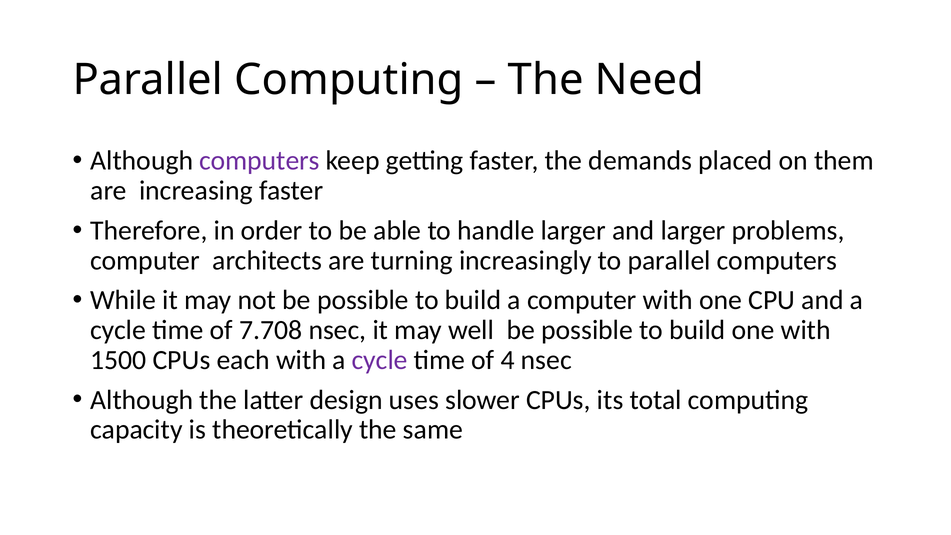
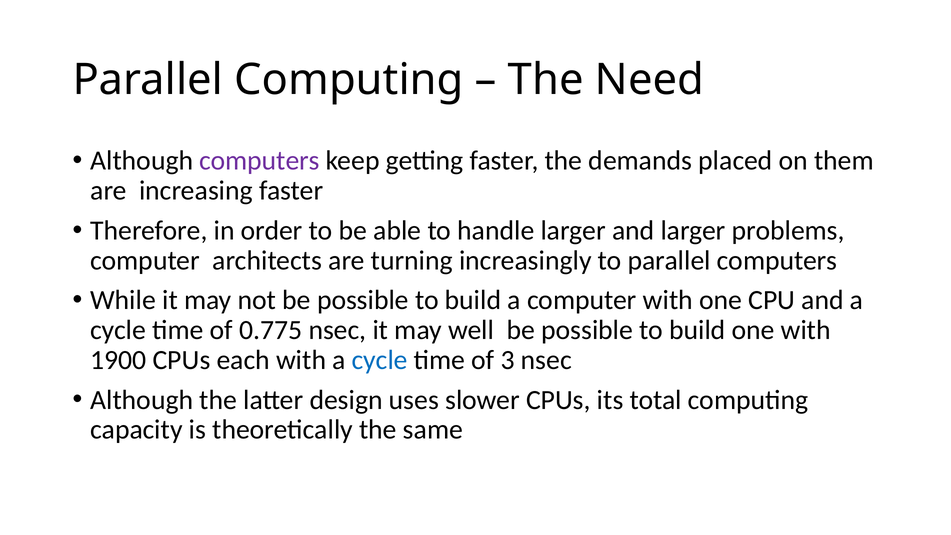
7.708: 7.708 -> 0.775 (271, 330)
1500: 1500 -> 1900 (118, 360)
cycle colour: purple -> blue (380, 360)
4: 4 -> 3 (508, 360)
